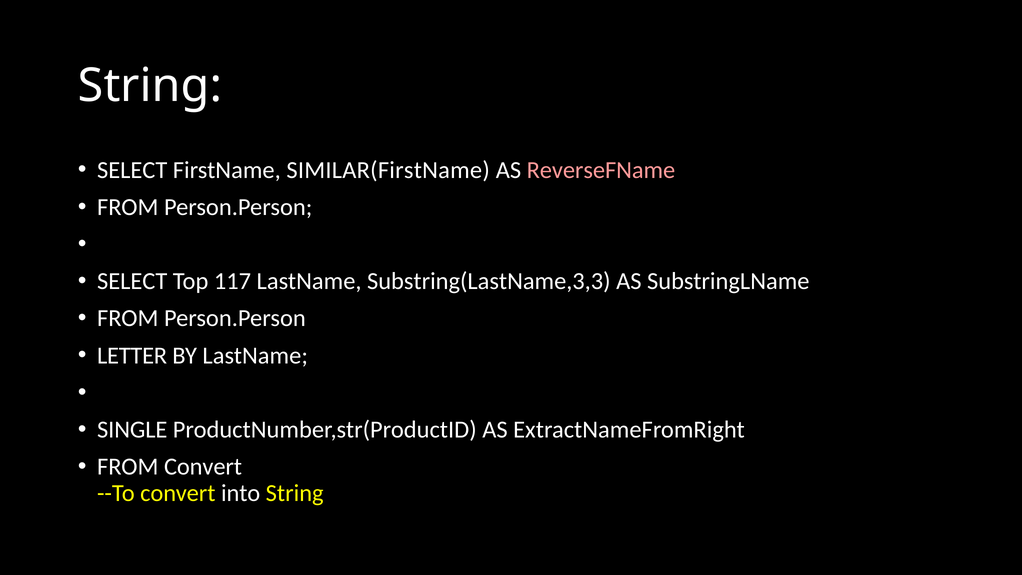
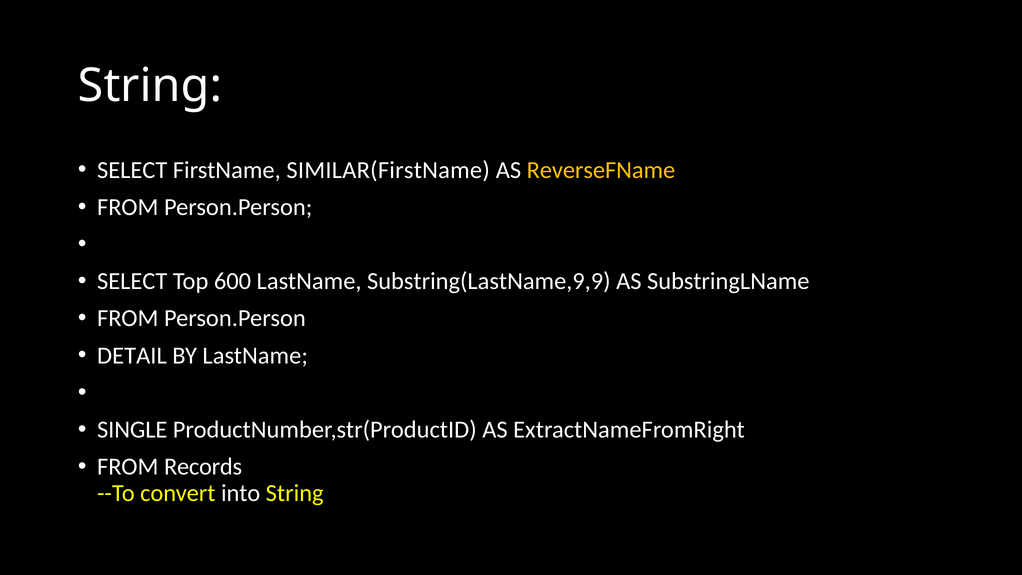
ReverseFName colour: pink -> yellow (601, 170)
117: 117 -> 600 (232, 281)
Substring(LastName,3,3: Substring(LastName,3,3 -> Substring(LastName,9,9 (489, 281)
LETTER: LETTER -> DETAIL (132, 355)
FROM Convert: Convert -> Records (203, 467)
